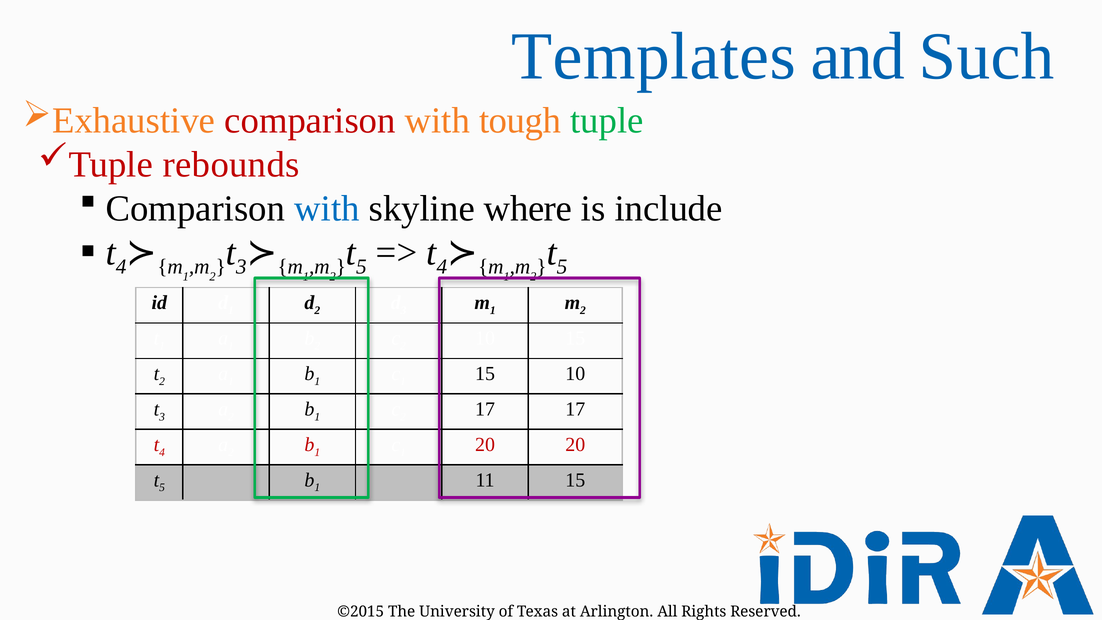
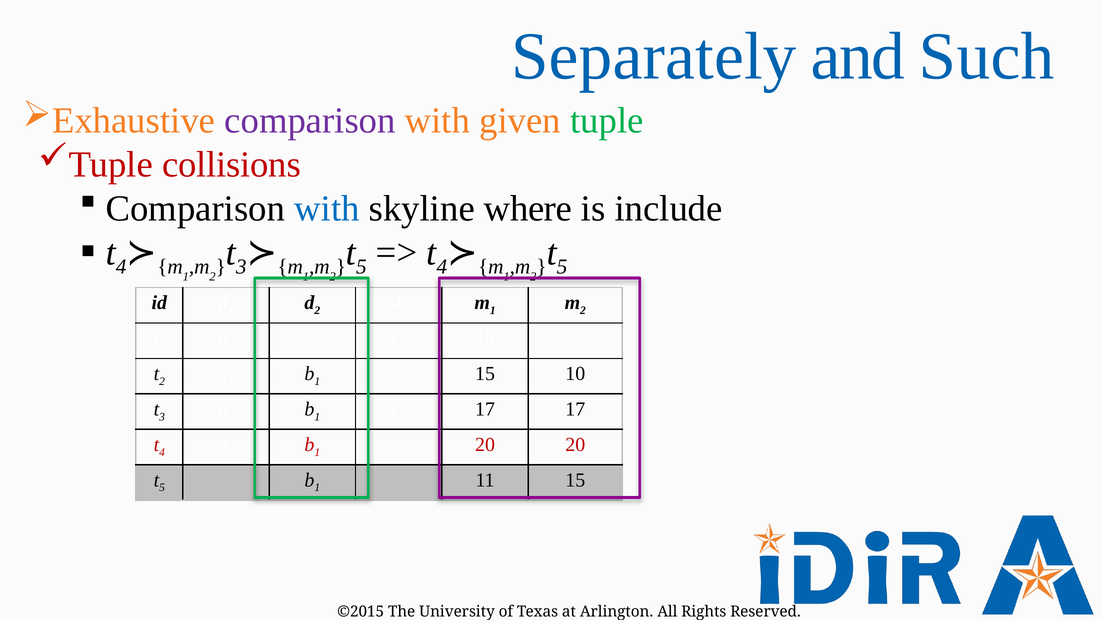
Templates: Templates -> Separately (654, 57)
comparison colour: red -> purple (310, 120)
tough: tough -> given (520, 120)
rebounds: rebounds -> collisions (231, 164)
